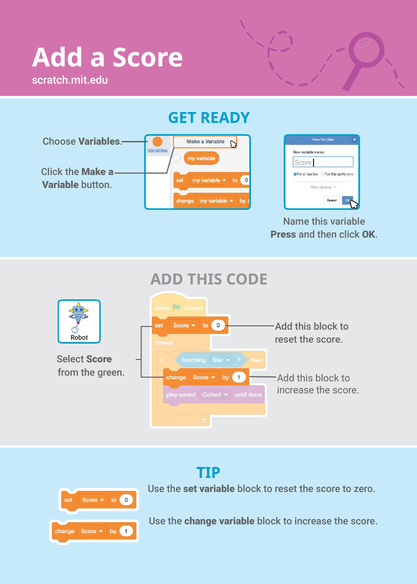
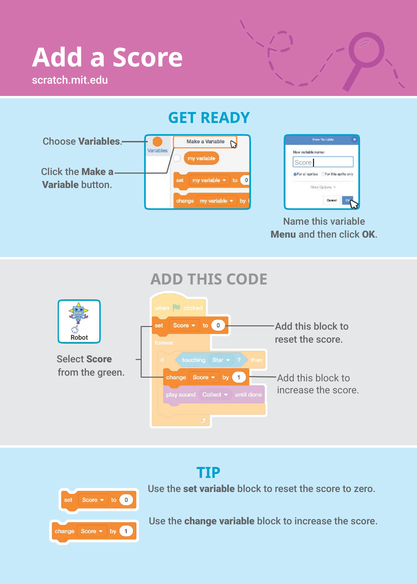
Press: Press -> Menu (283, 235)
